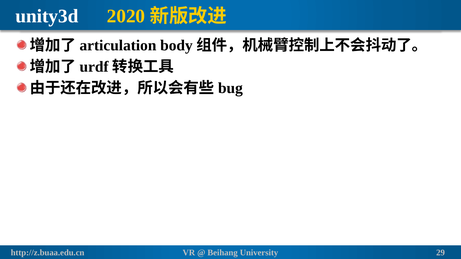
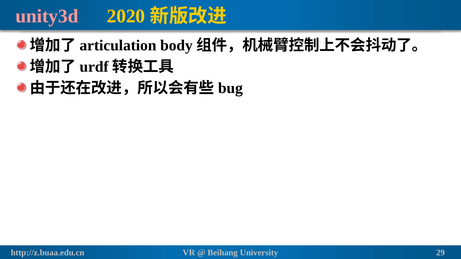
unity3d colour: white -> pink (47, 16)
